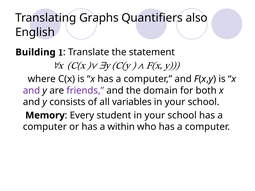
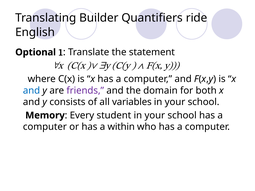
Graphs: Graphs -> Builder (99, 18)
also: also -> ride (197, 18)
Building: Building -> Optional (36, 52)
and colour: purple -> blue (31, 91)
